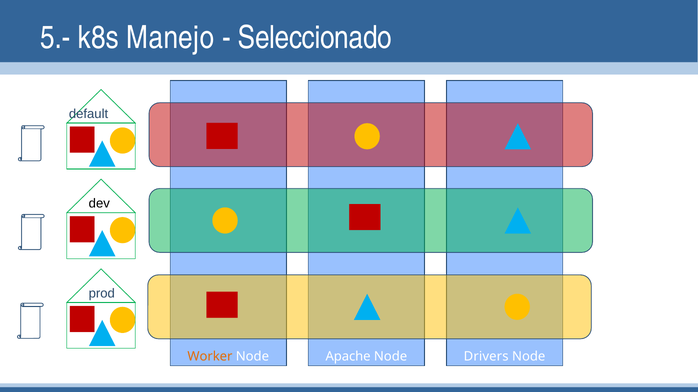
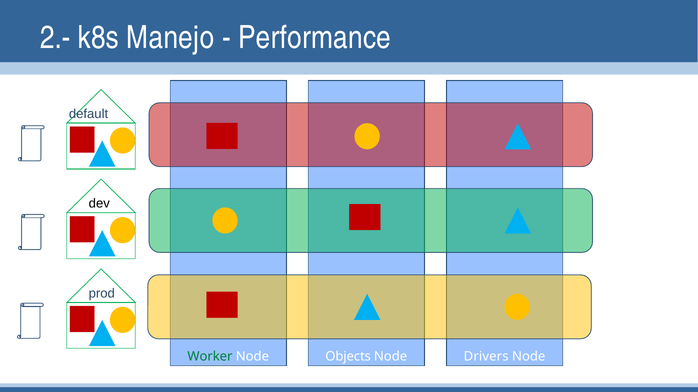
5.-: 5.- -> 2.- (55, 38)
Seleccionado: Seleccionado -> Performance (315, 38)
Worker colour: orange -> green (210, 357)
Apache: Apache -> Objects (348, 357)
